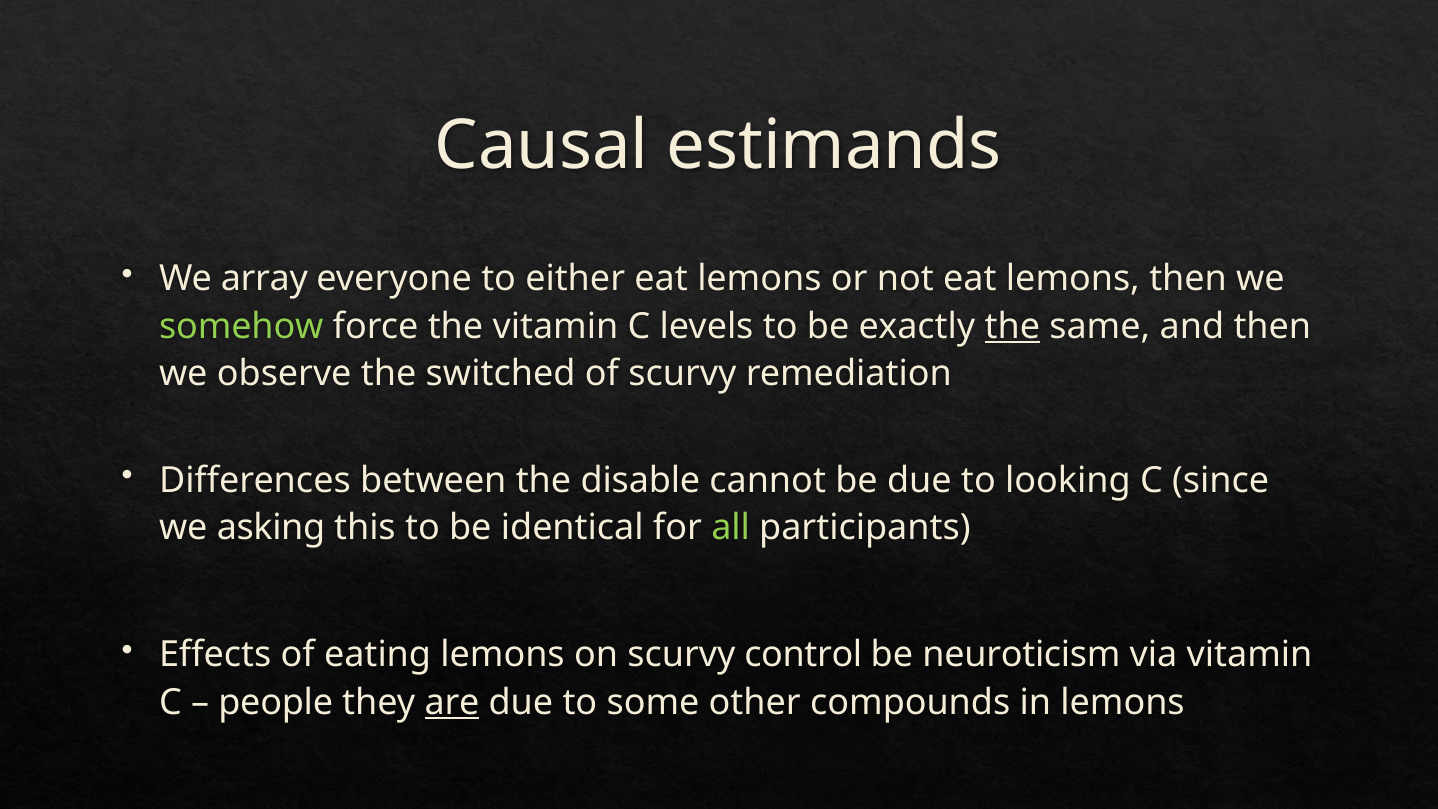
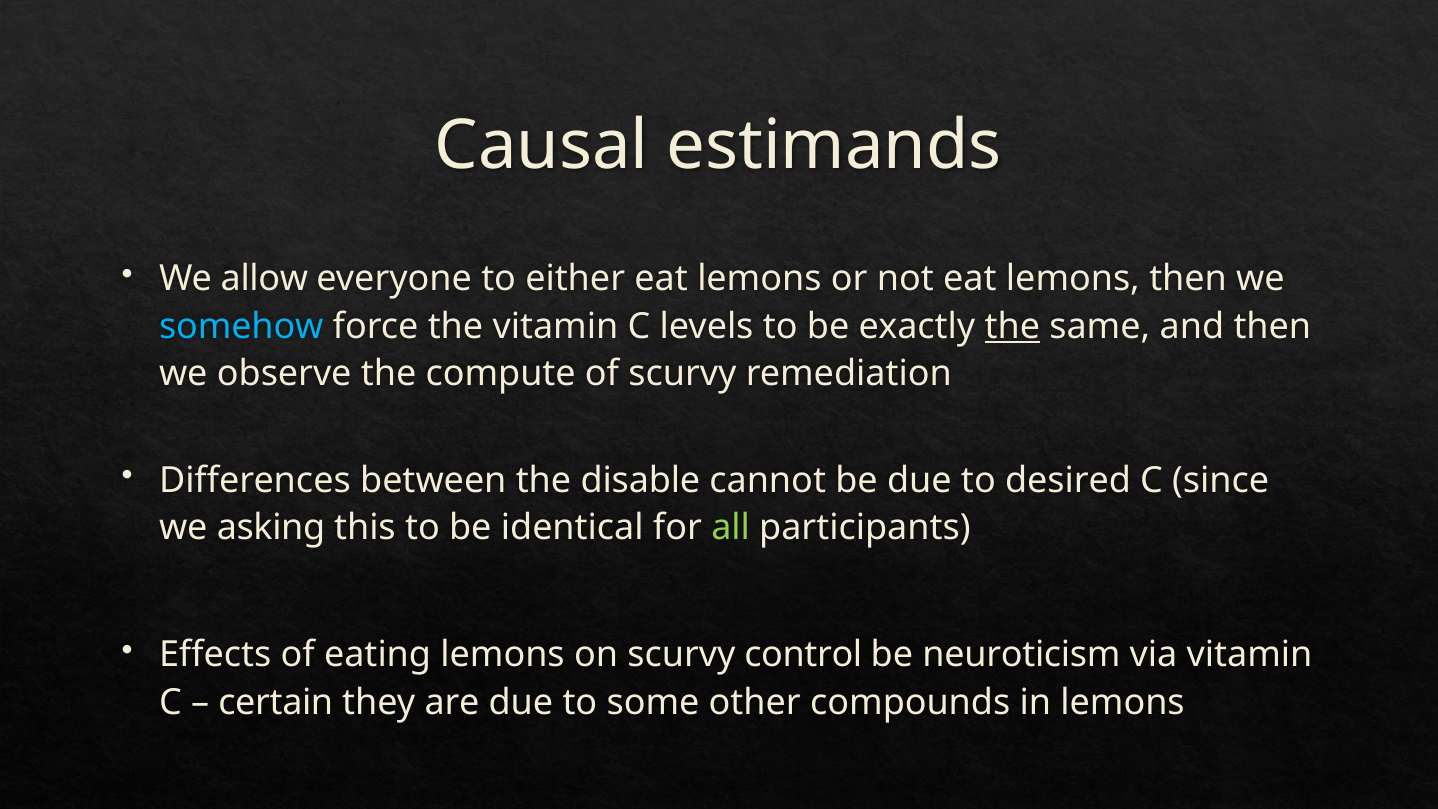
array: array -> allow (264, 279)
somehow colour: light green -> light blue (241, 326)
switched: switched -> compute (501, 374)
looking: looking -> desired (1068, 480)
people: people -> certain (276, 702)
are underline: present -> none (452, 702)
